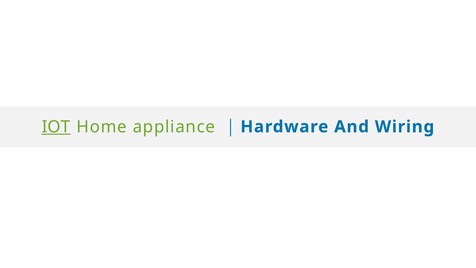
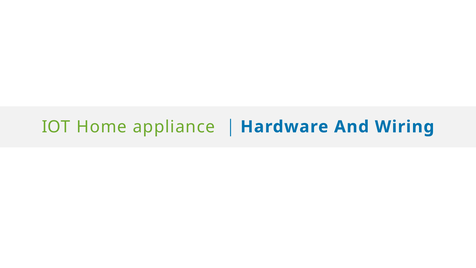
IOT underline: present -> none (56, 127)
